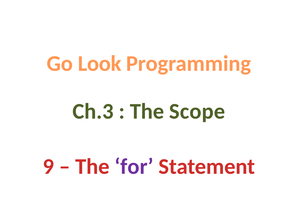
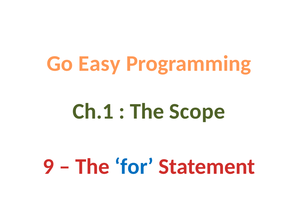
Look: Look -> Easy (99, 64)
Ch.3: Ch.3 -> Ch.1 (93, 112)
for colour: purple -> blue (134, 167)
